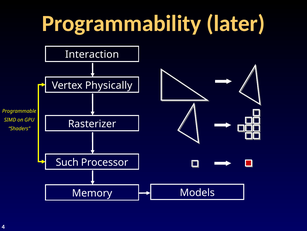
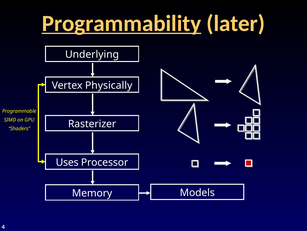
Programmability underline: none -> present (122, 23)
Interaction: Interaction -> Underlying (92, 54)
Such: Such -> Uses (67, 162)
